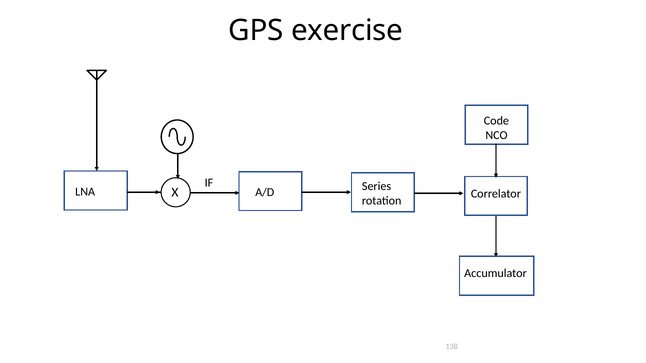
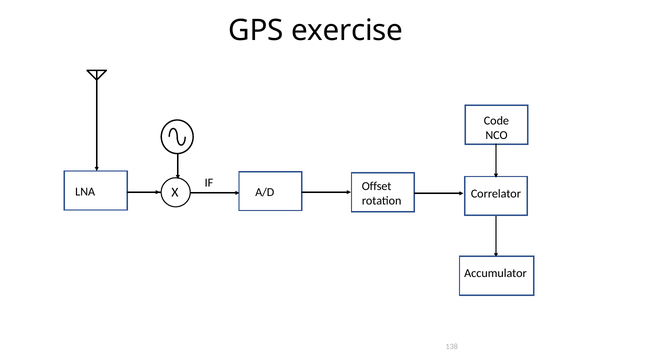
Series: Series -> Offset (377, 186)
